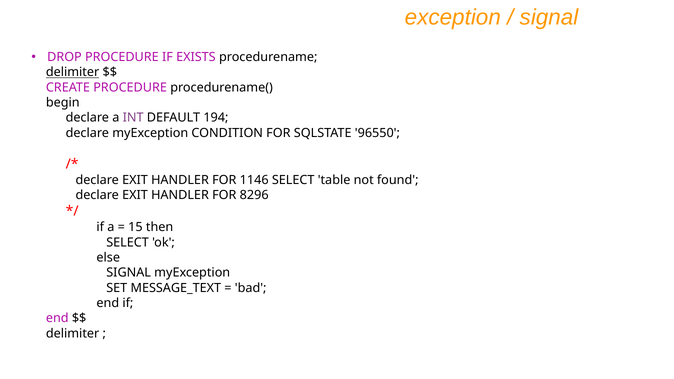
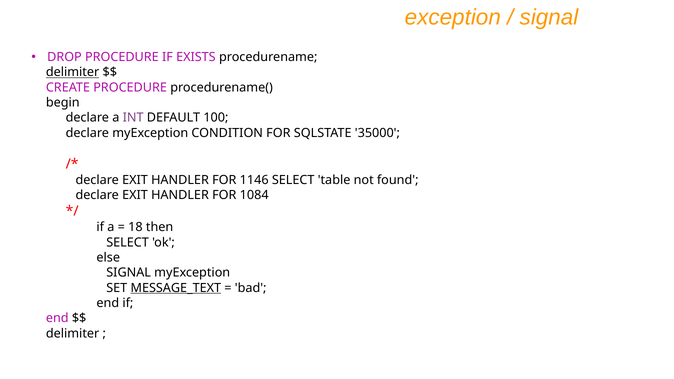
194: 194 -> 100 (216, 118)
96550: 96550 -> 35000 (377, 133)
8296: 8296 -> 1084 (254, 195)
15: 15 -> 18 (135, 227)
MESSAGE_TEXT underline: none -> present (176, 288)
